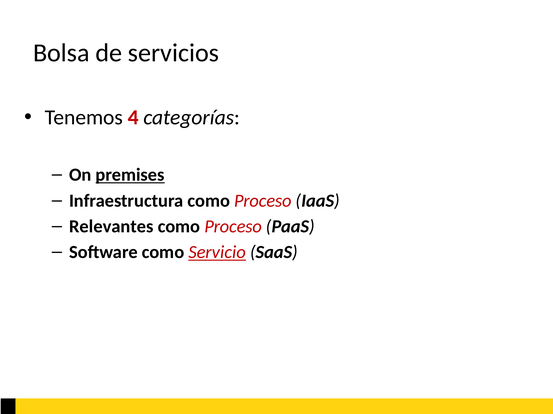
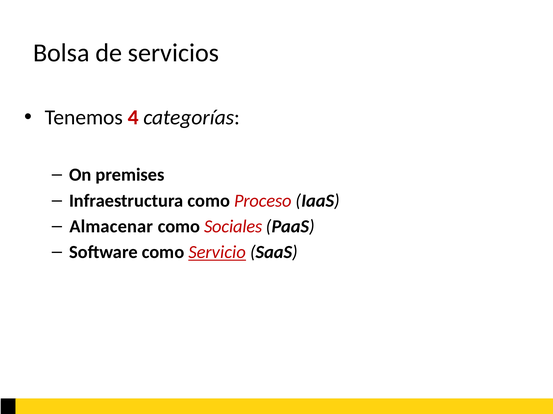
premises underline: present -> none (130, 175)
Relevantes: Relevantes -> Almacenar (111, 227)
Proceso: Proceso -> Sociales (233, 227)
